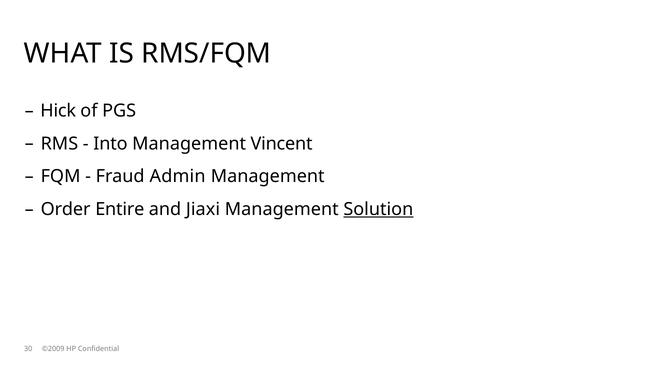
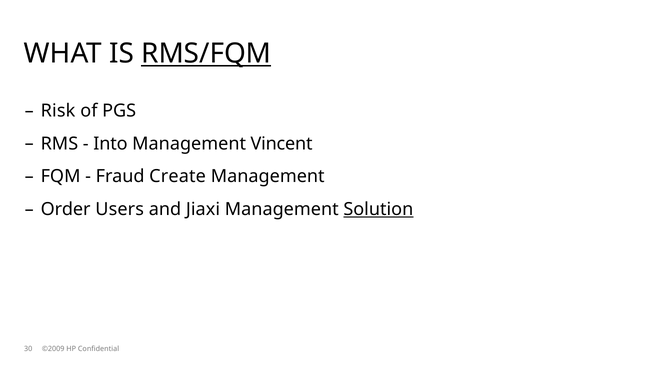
RMS/FQM underline: none -> present (206, 54)
Hick: Hick -> Risk (58, 111)
Admin: Admin -> Create (178, 177)
Entire: Entire -> Users (120, 209)
